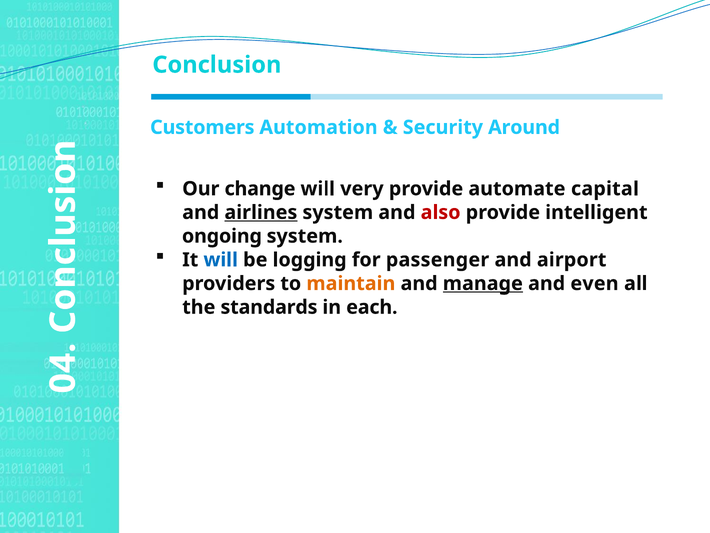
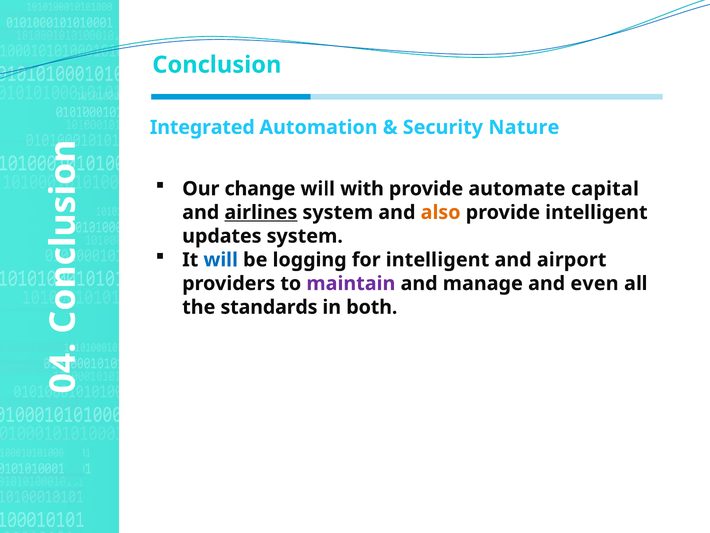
Customers: Customers -> Integrated (202, 127)
Around: Around -> Nature (524, 127)
very: very -> with (362, 189)
also colour: red -> orange (441, 212)
ongoing: ongoing -> updates (222, 236)
for passenger: passenger -> intelligent (438, 260)
maintain colour: orange -> purple (351, 283)
manage underline: present -> none (483, 283)
each: each -> both (372, 307)
